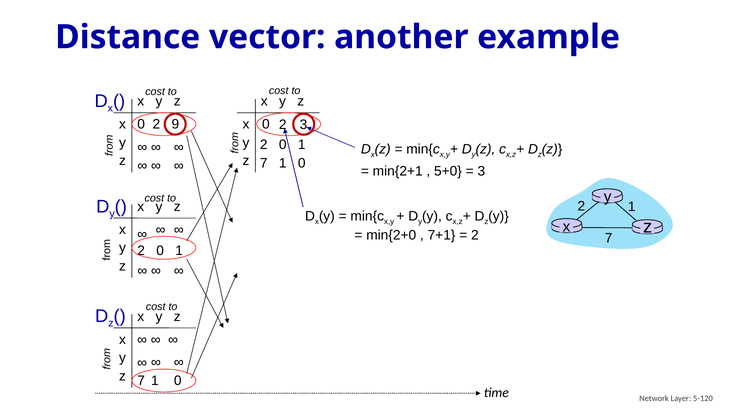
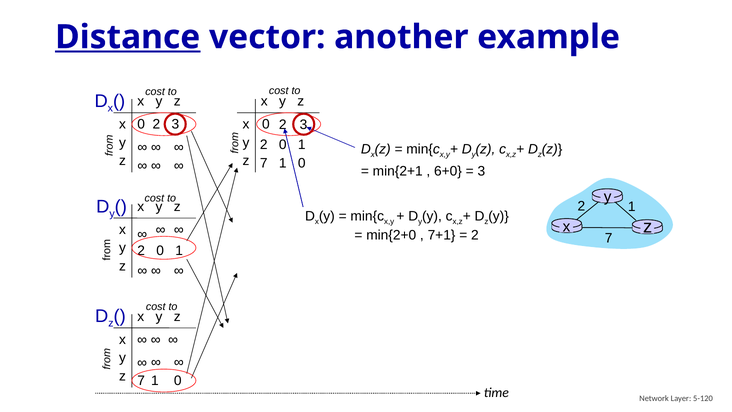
Distance underline: none -> present (128, 37)
2 9: 9 -> 3 (175, 124)
5+0: 5+0 -> 6+0 (448, 171)
